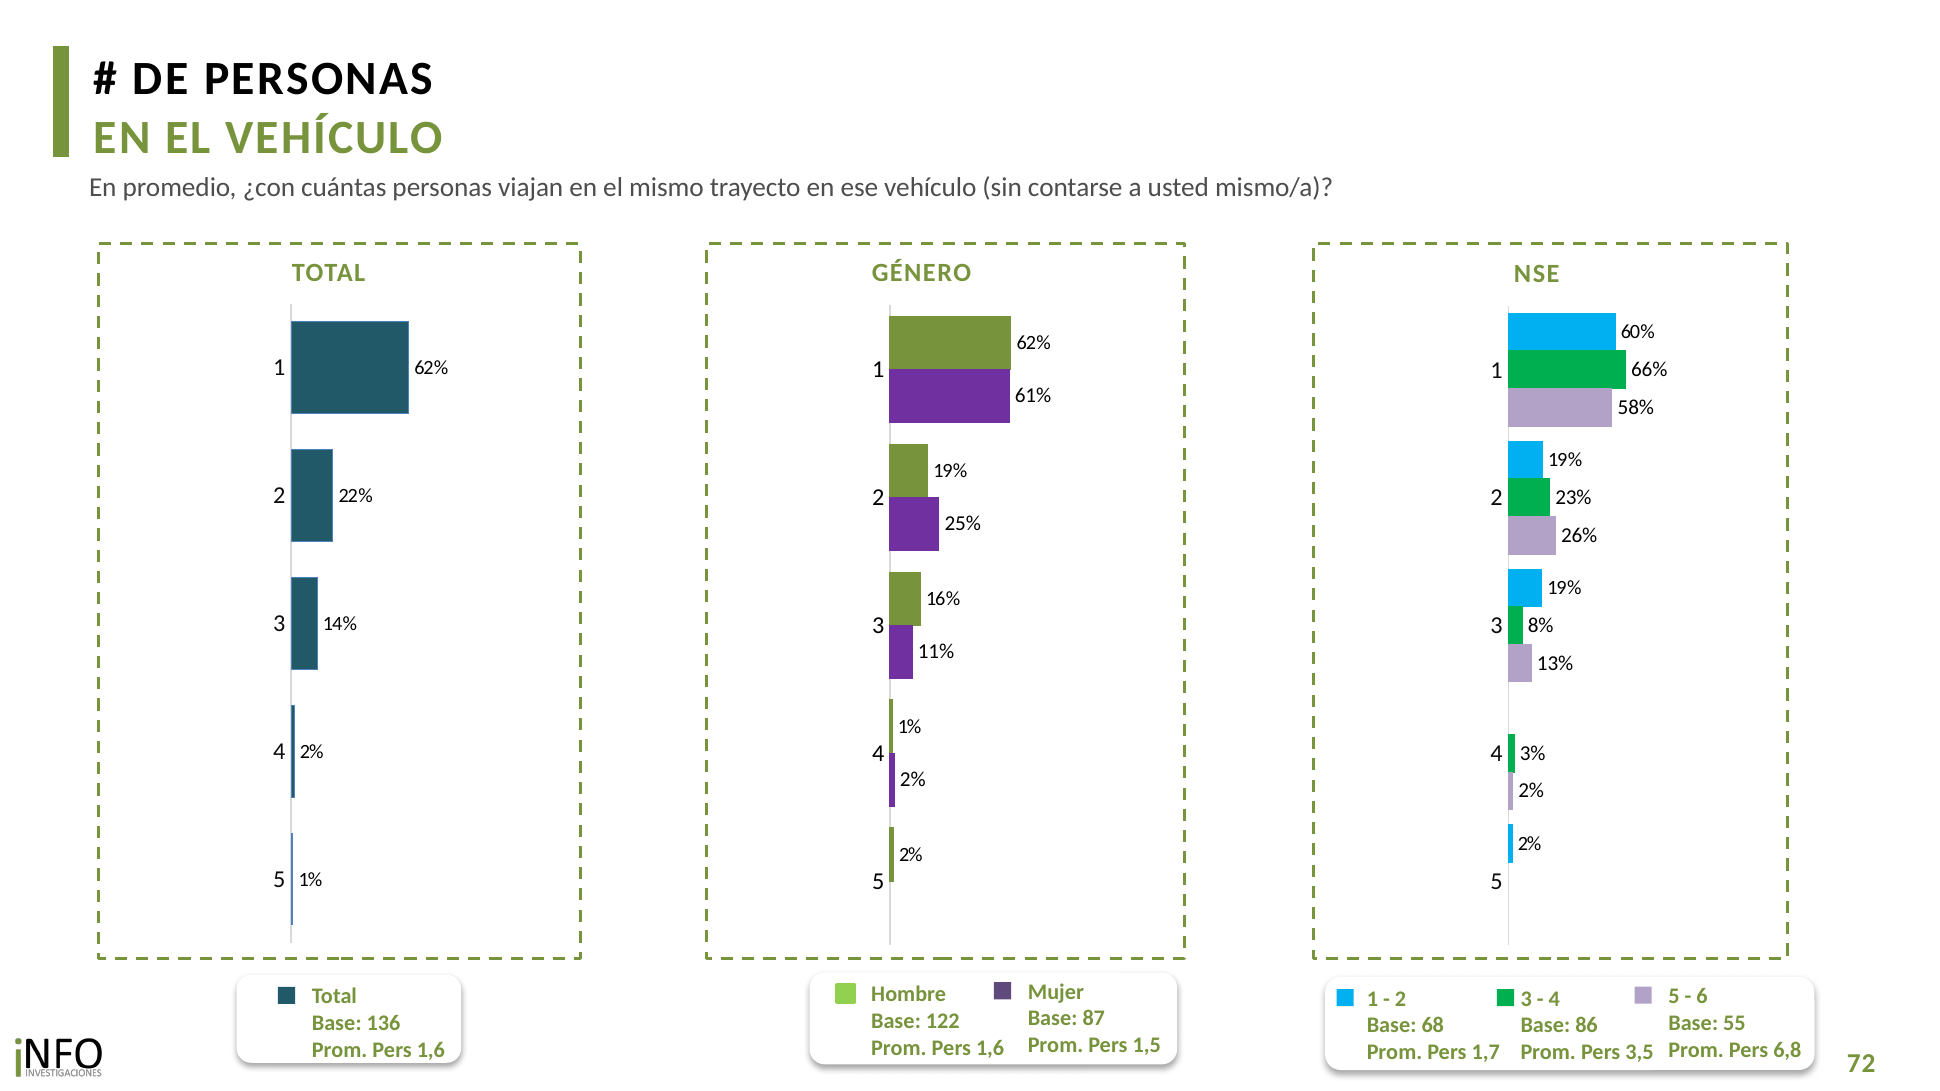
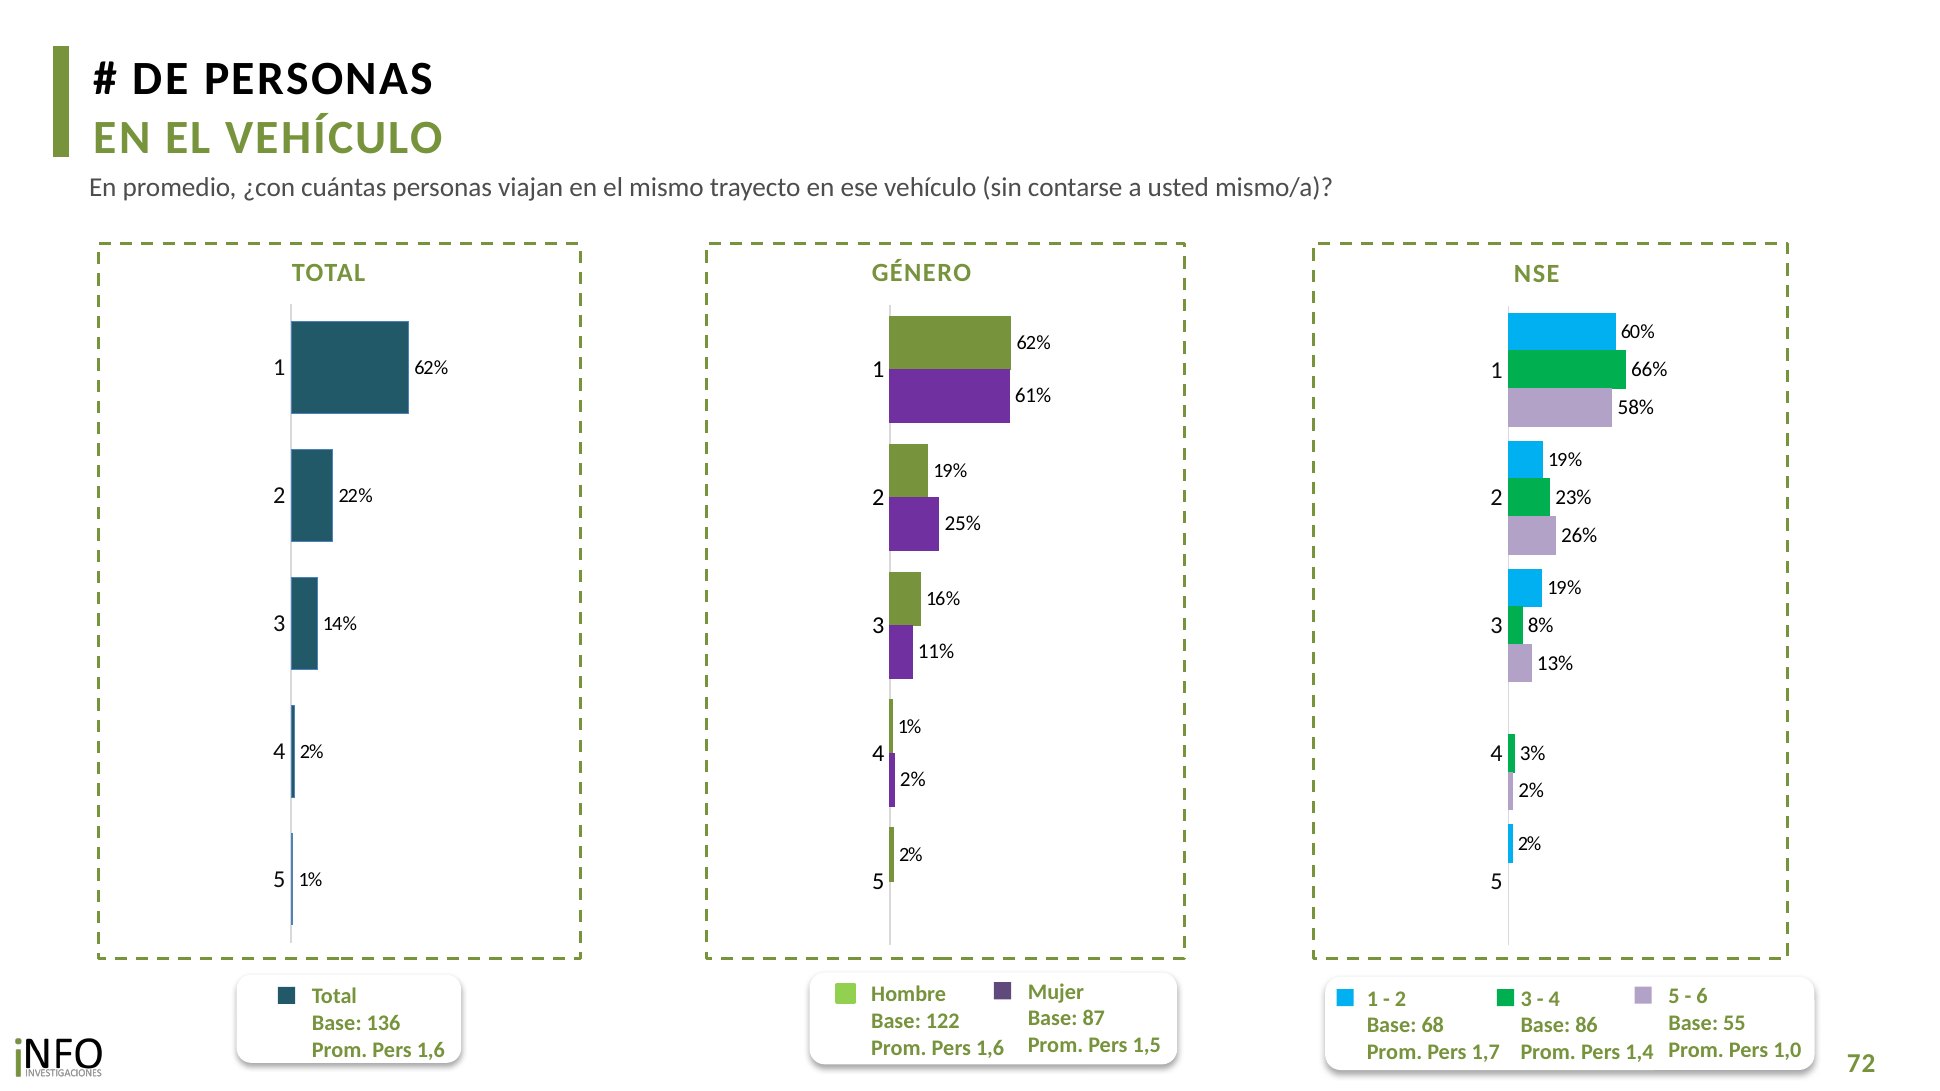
6,8: 6,8 -> 1,0 (1787, 1050)
3,5: 3,5 -> 1,4 (1639, 1053)
